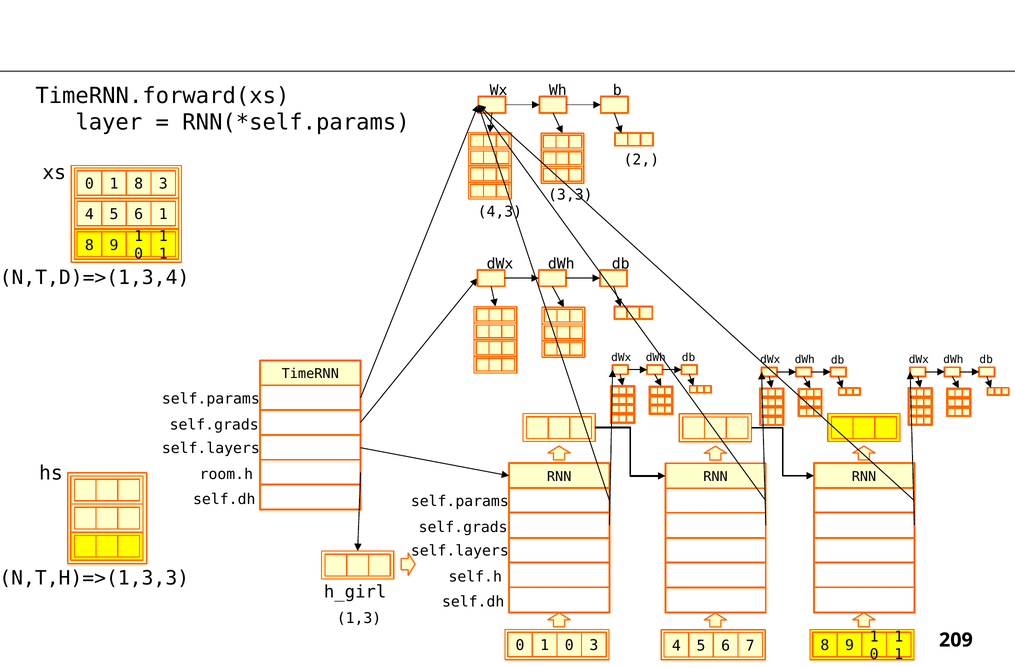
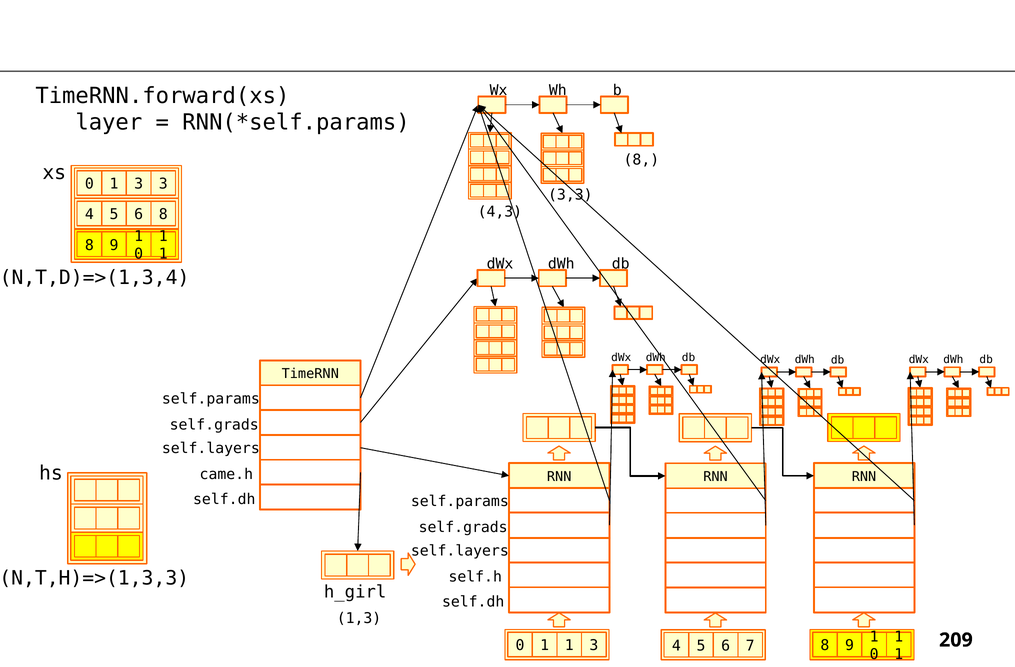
2: 2 -> 8 (641, 160)
0 1 8: 8 -> 3 (139, 184)
6 1: 1 -> 8 (163, 215)
room.h: room.h -> came.h (226, 474)
0: 0 -> 1 (569, 645)
